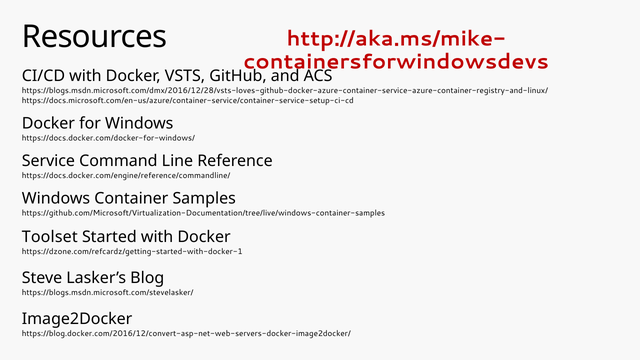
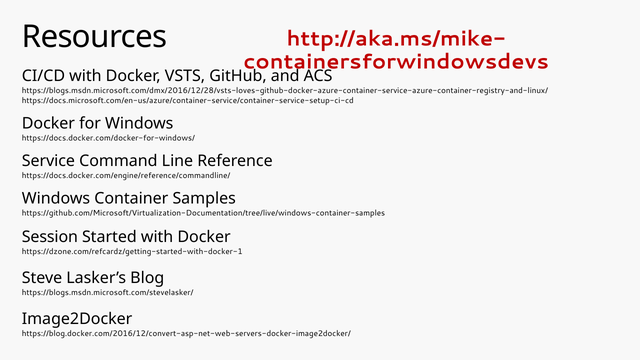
Toolset: Toolset -> Session (50, 237)
